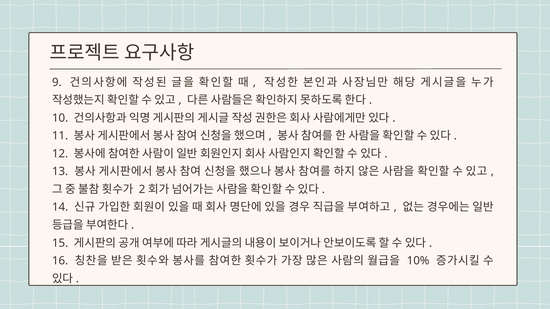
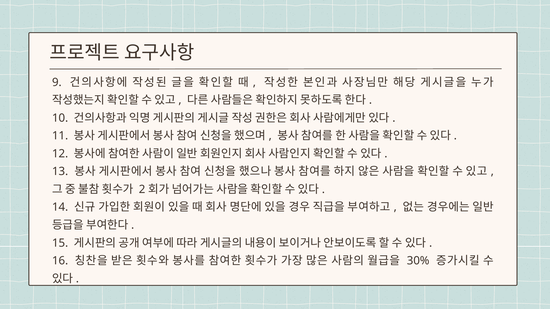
10%: 10% -> 30% (418, 261)
